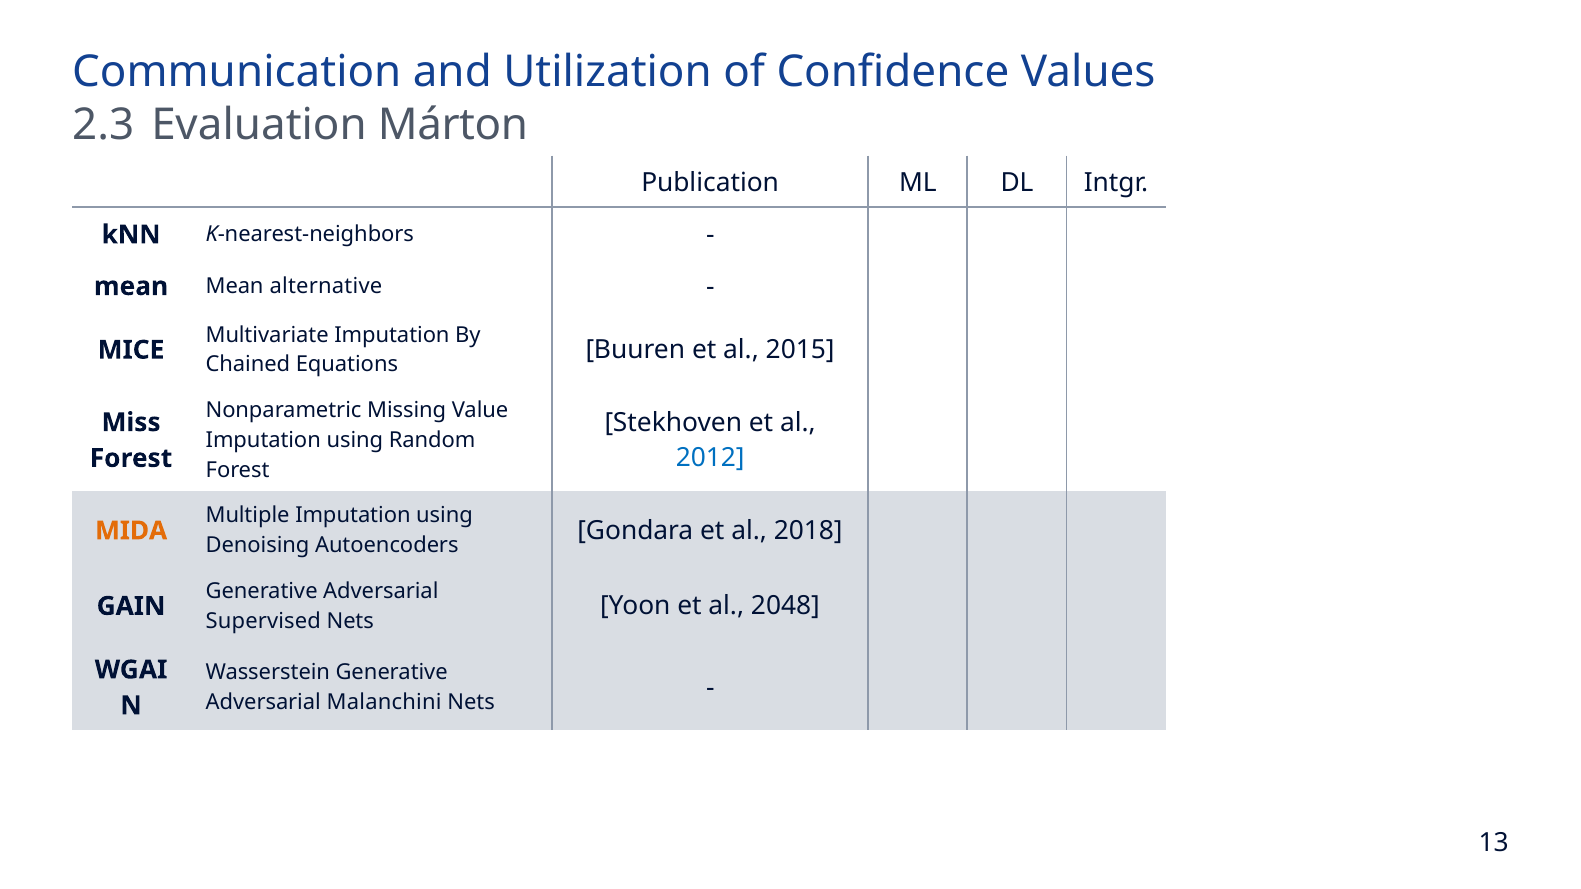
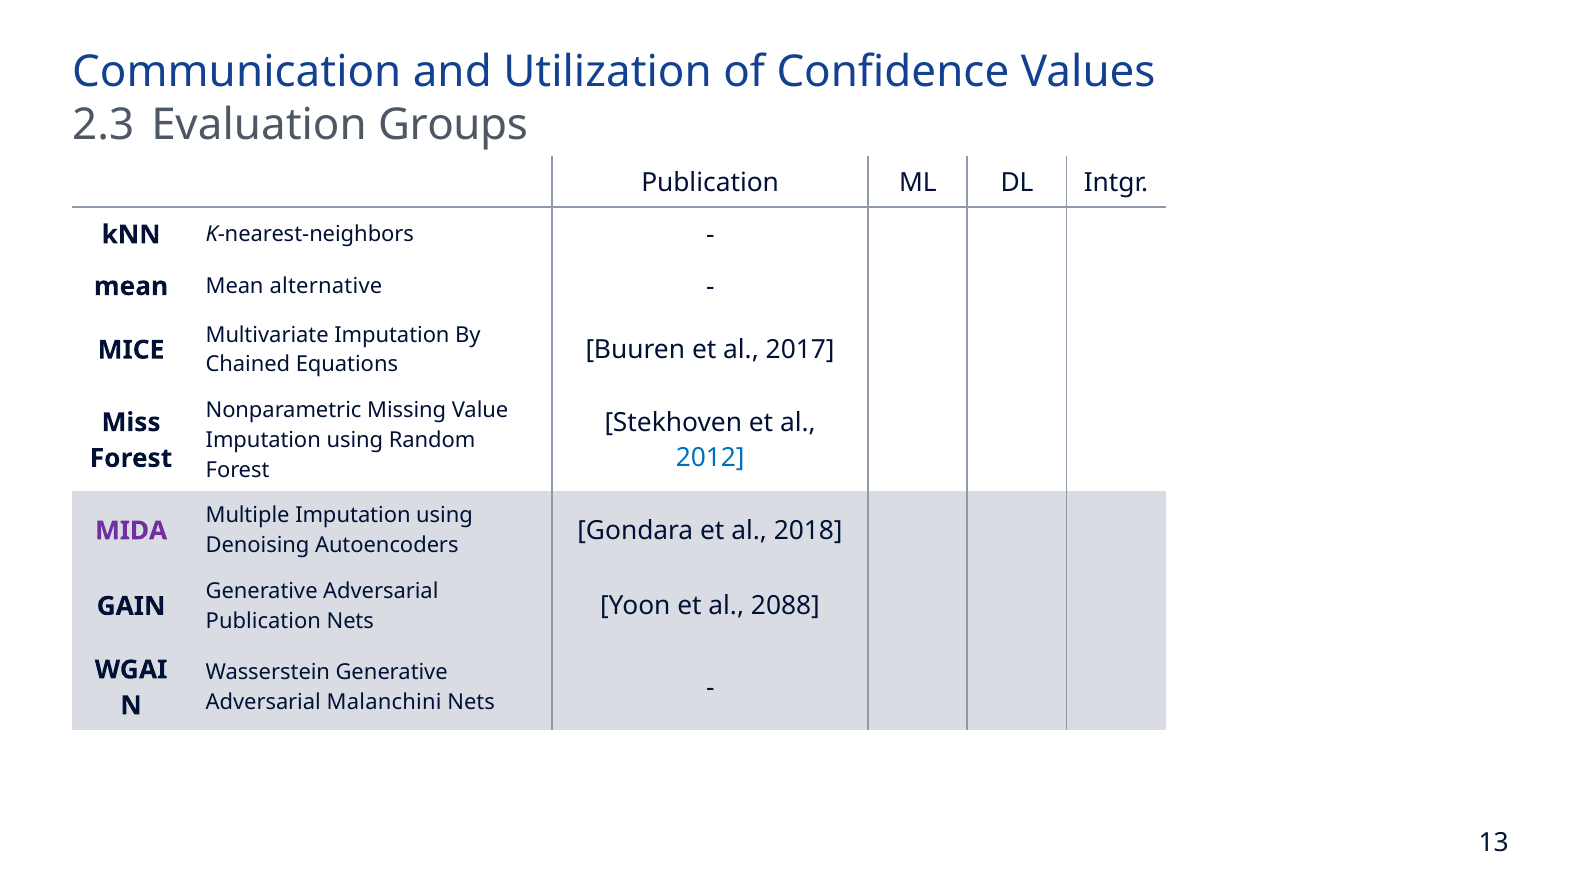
Márton: Márton -> Groups (453, 126)
2015: 2015 -> 2017 (800, 350)
MIDA colour: orange -> purple (131, 531)
2048: 2048 -> 2088 (785, 606)
Supervised: Supervised -> Publication (263, 621)
